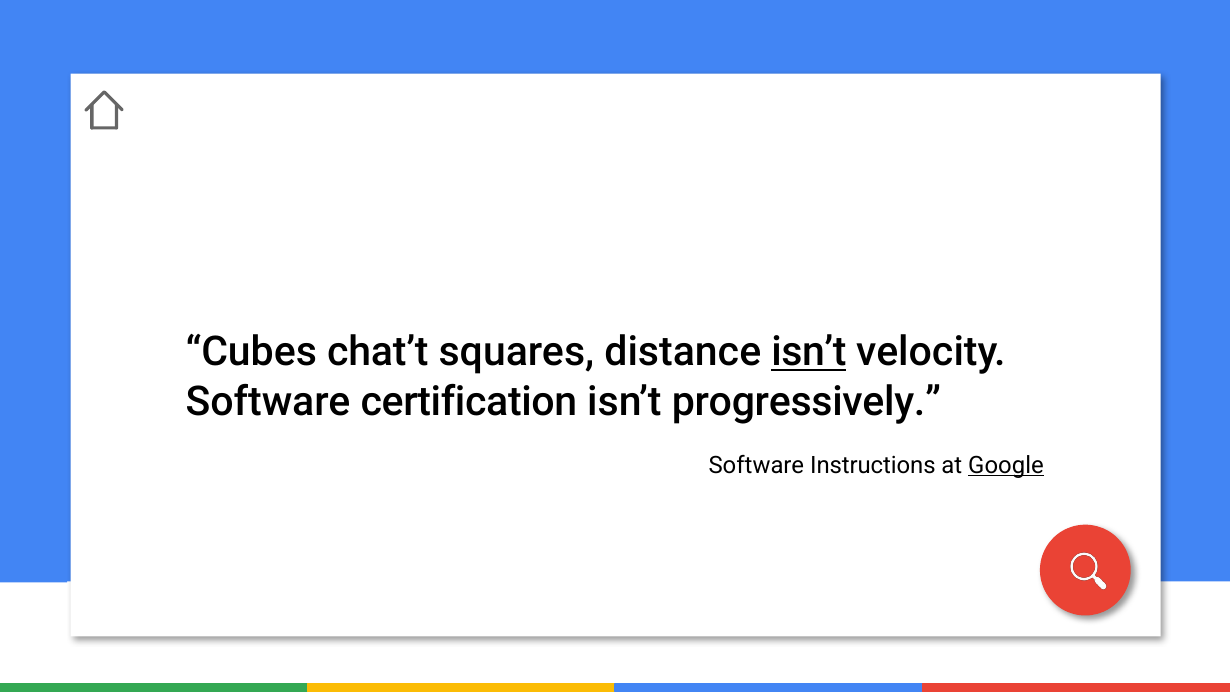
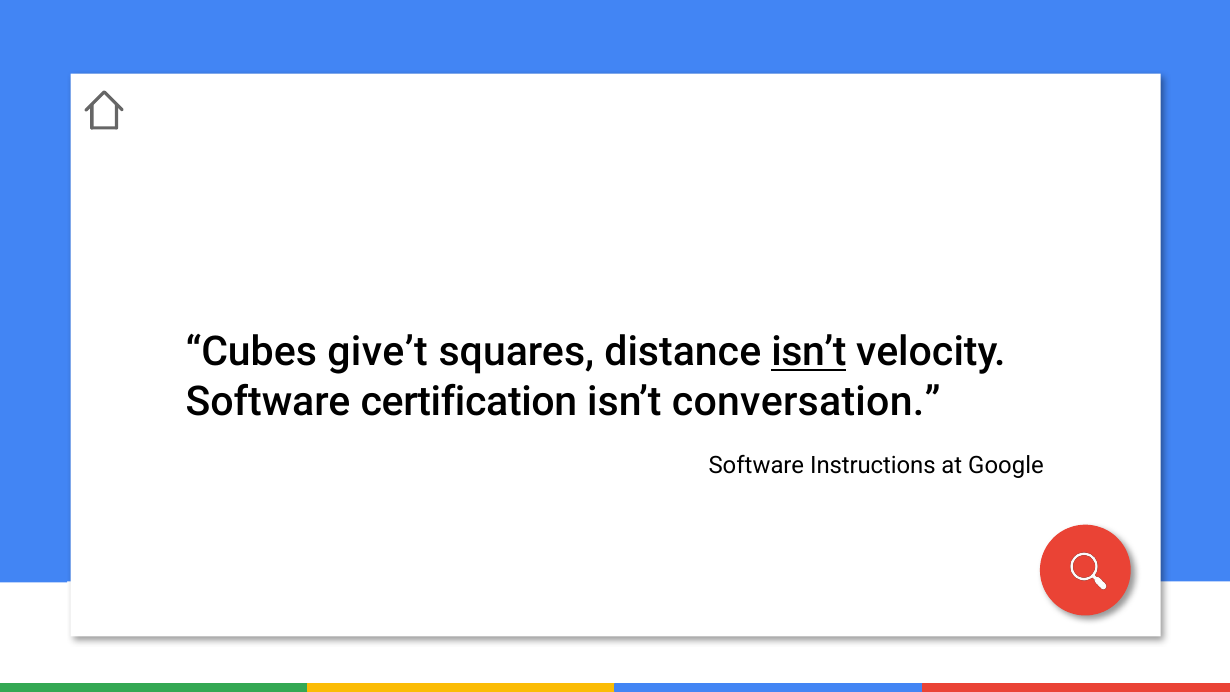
chat’t: chat’t -> give’t (378, 352)
progressively: progressively -> conversation (806, 401)
Google underline: present -> none (1006, 465)
